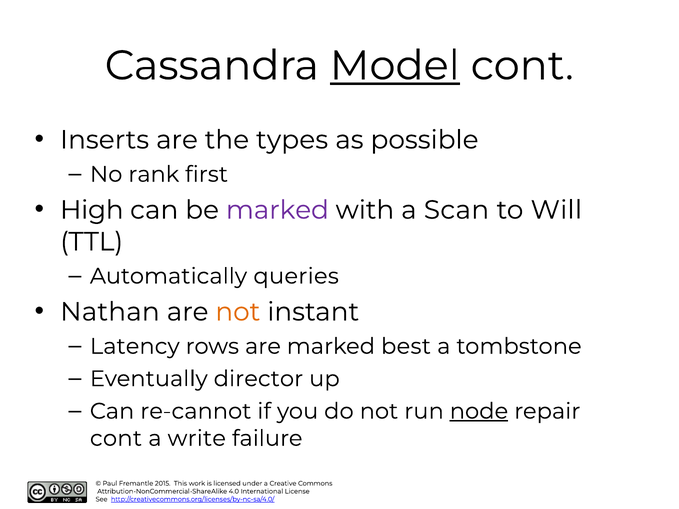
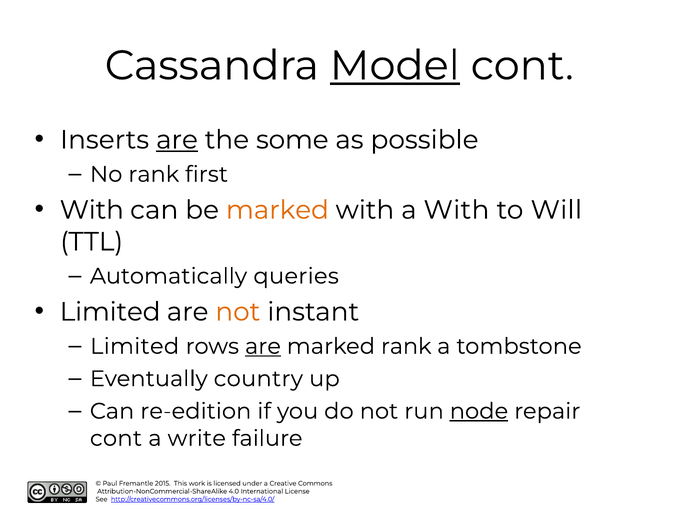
are underline: none -> present (177, 140)
types: types -> some (292, 140)
High: High -> With (92, 210)
marked colour: purple -> orange (277, 210)
a Scan: Scan -> With (456, 210)
Nathan: Nathan -> Limited (110, 312)
Latency: Latency -> Limited (135, 346)
are underline: none -> present (263, 346)
marked best: best -> rank (406, 346)
director: director -> country (258, 379)
re-cannot: re-cannot -> re-edition (196, 411)
